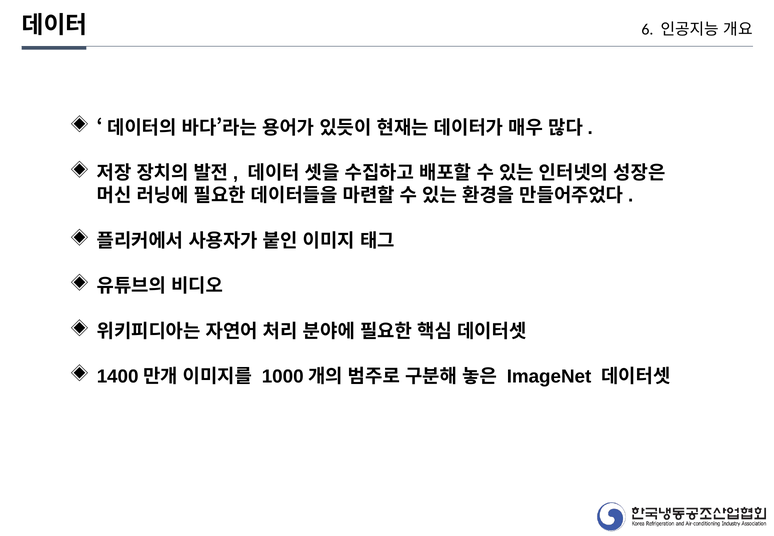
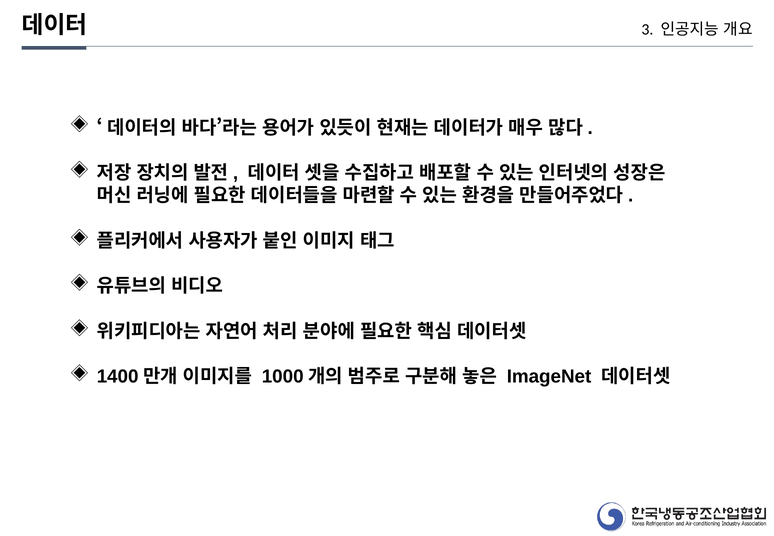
6: 6 -> 3 (647, 29)
